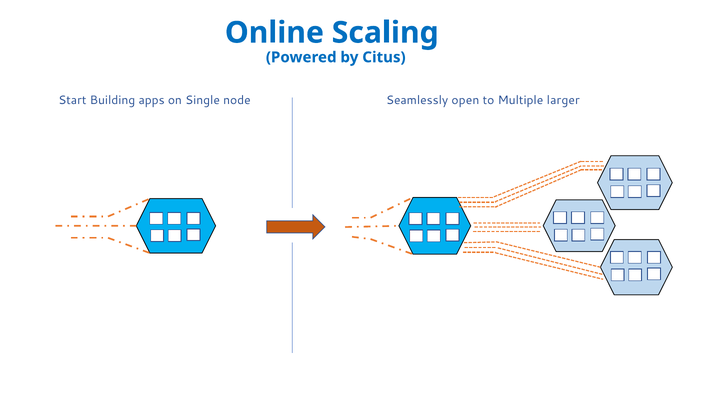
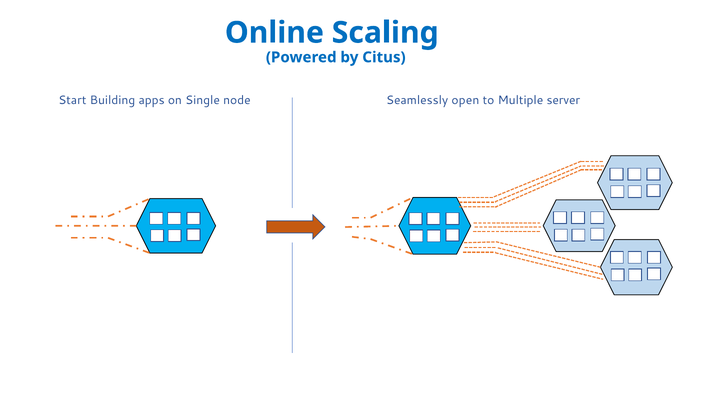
larger: larger -> server (563, 100)
